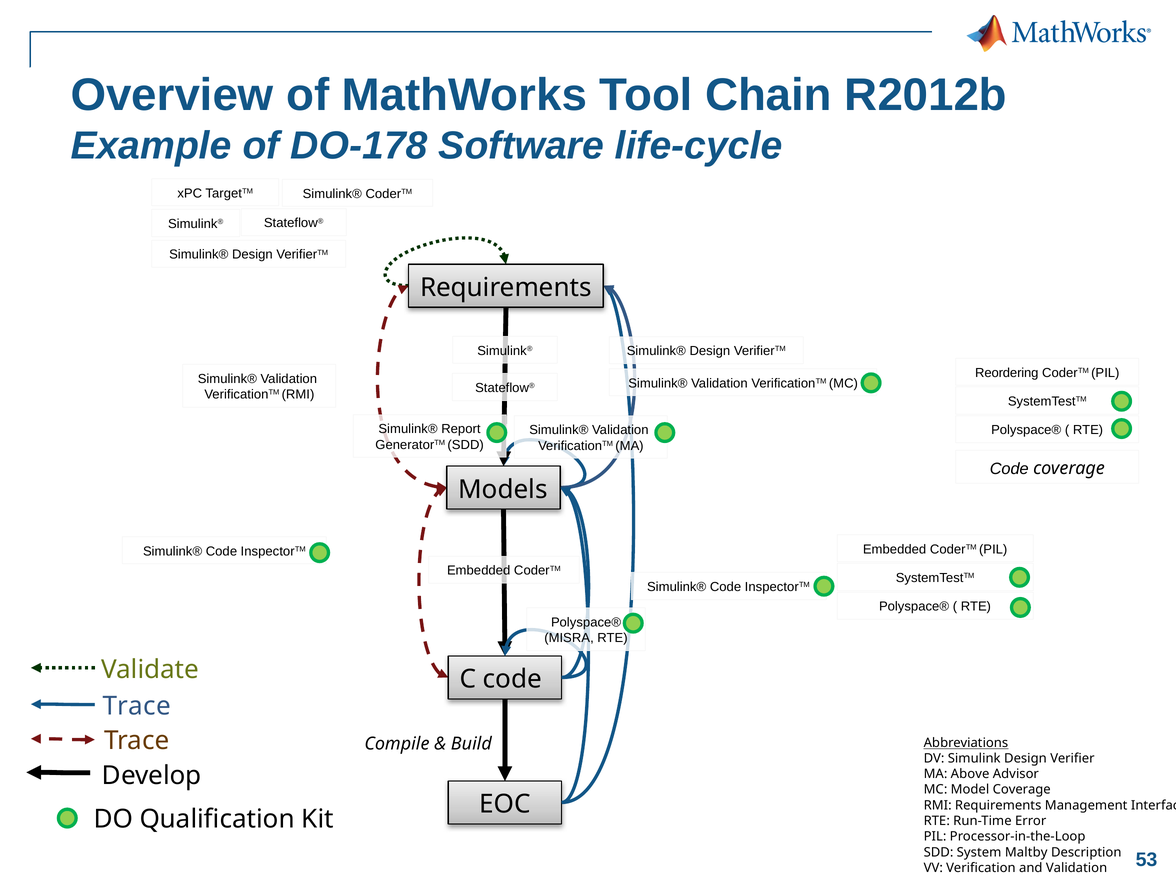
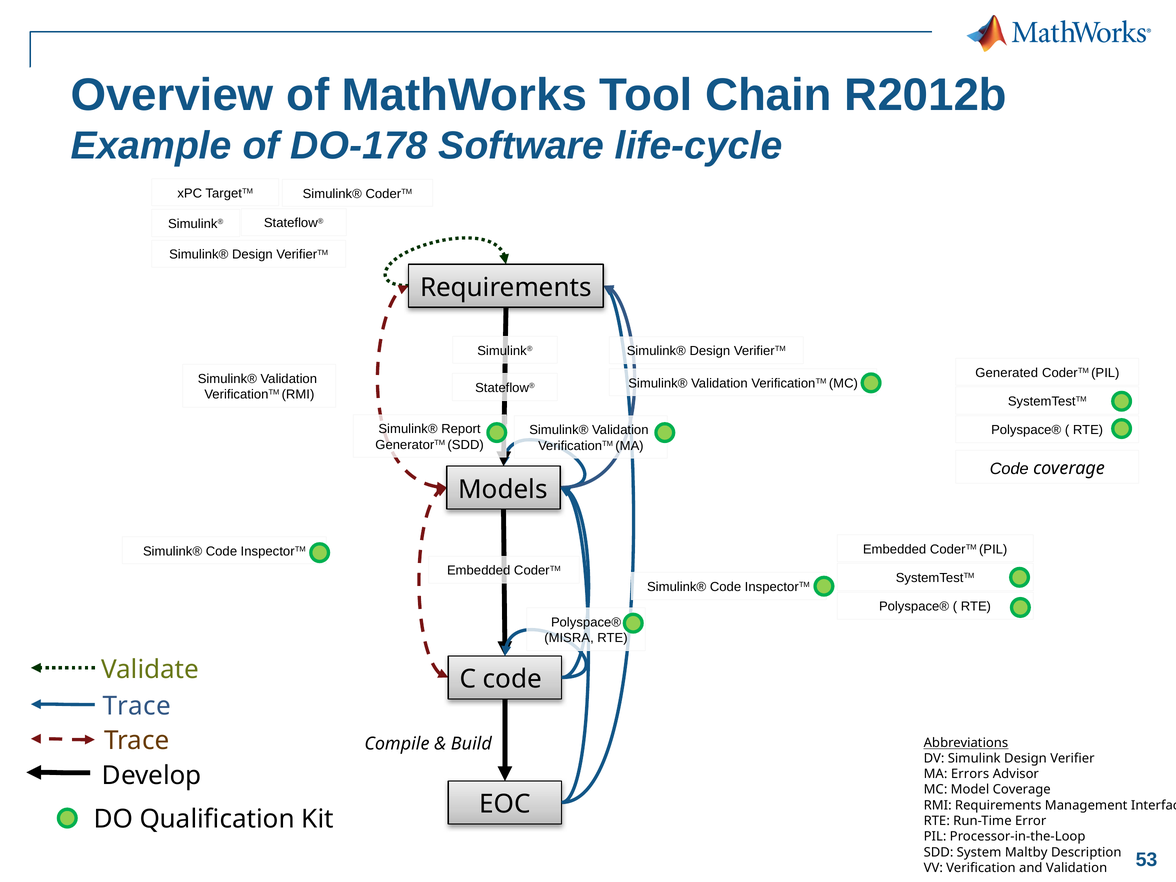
Reordering: Reordering -> Generated (1007, 373)
Above: Above -> Errors (970, 774)
